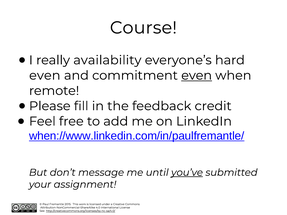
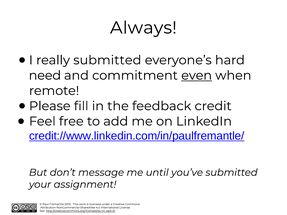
Course: Course -> Always (143, 28)
really availability: availability -> submitted (107, 60)
even: even -> need (45, 76)
when://www.linkedin.com/in/paulfremantle/: when://www.linkedin.com/in/paulfremantle/ -> credit://www.linkedin.com/in/paulfremantle/ (137, 136)
you’ve underline: present -> none (187, 173)
